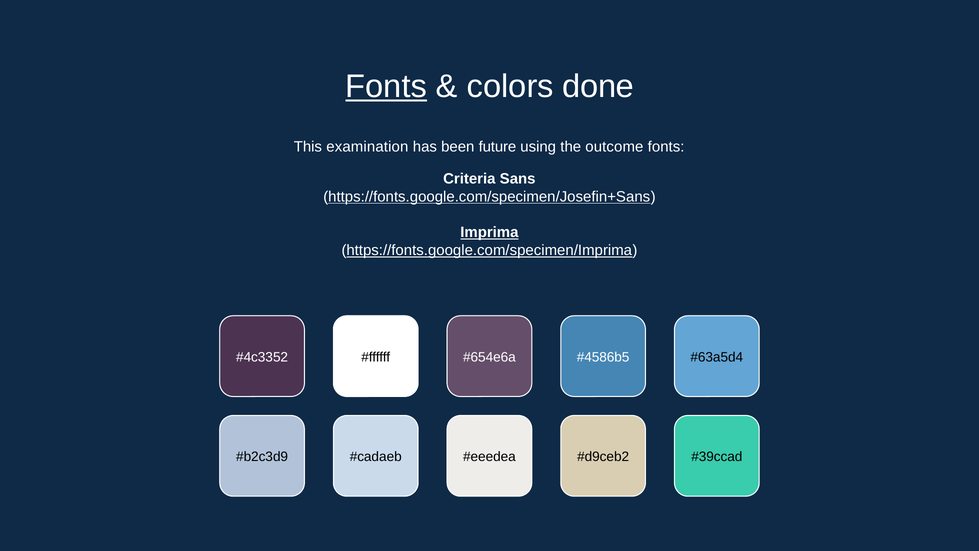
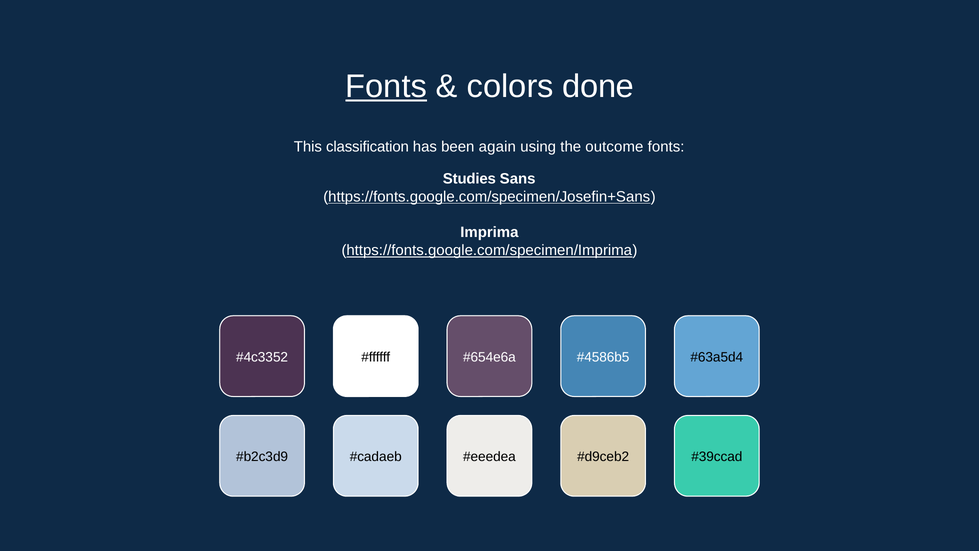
examination: examination -> classification (367, 147)
future: future -> again (497, 147)
Criteria: Criteria -> Studies (469, 179)
Imprima underline: present -> none (489, 232)
